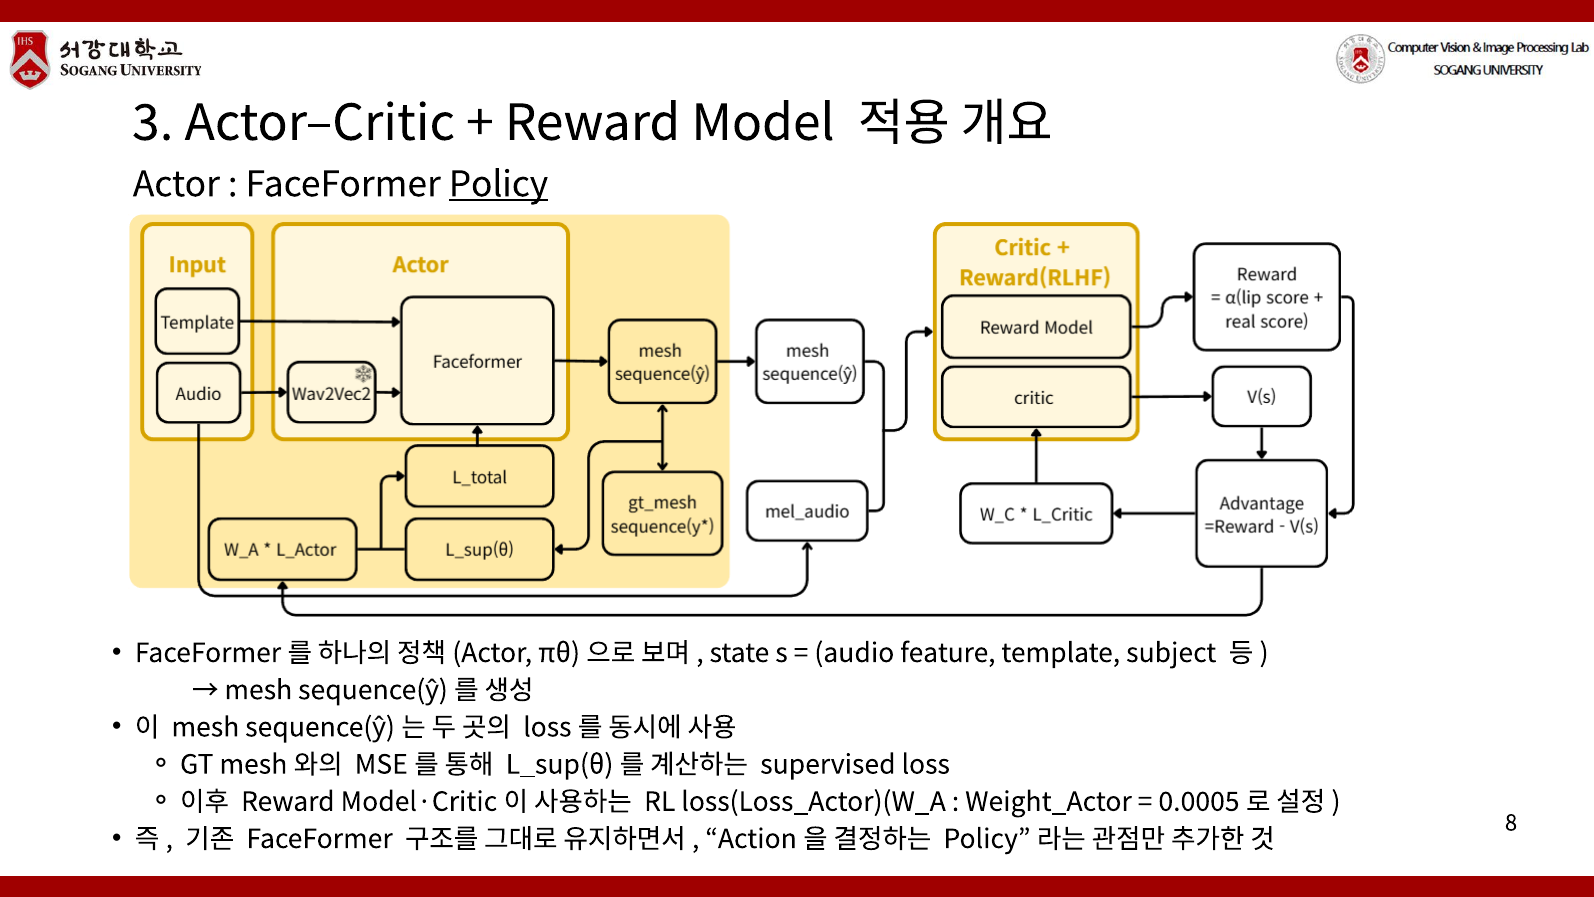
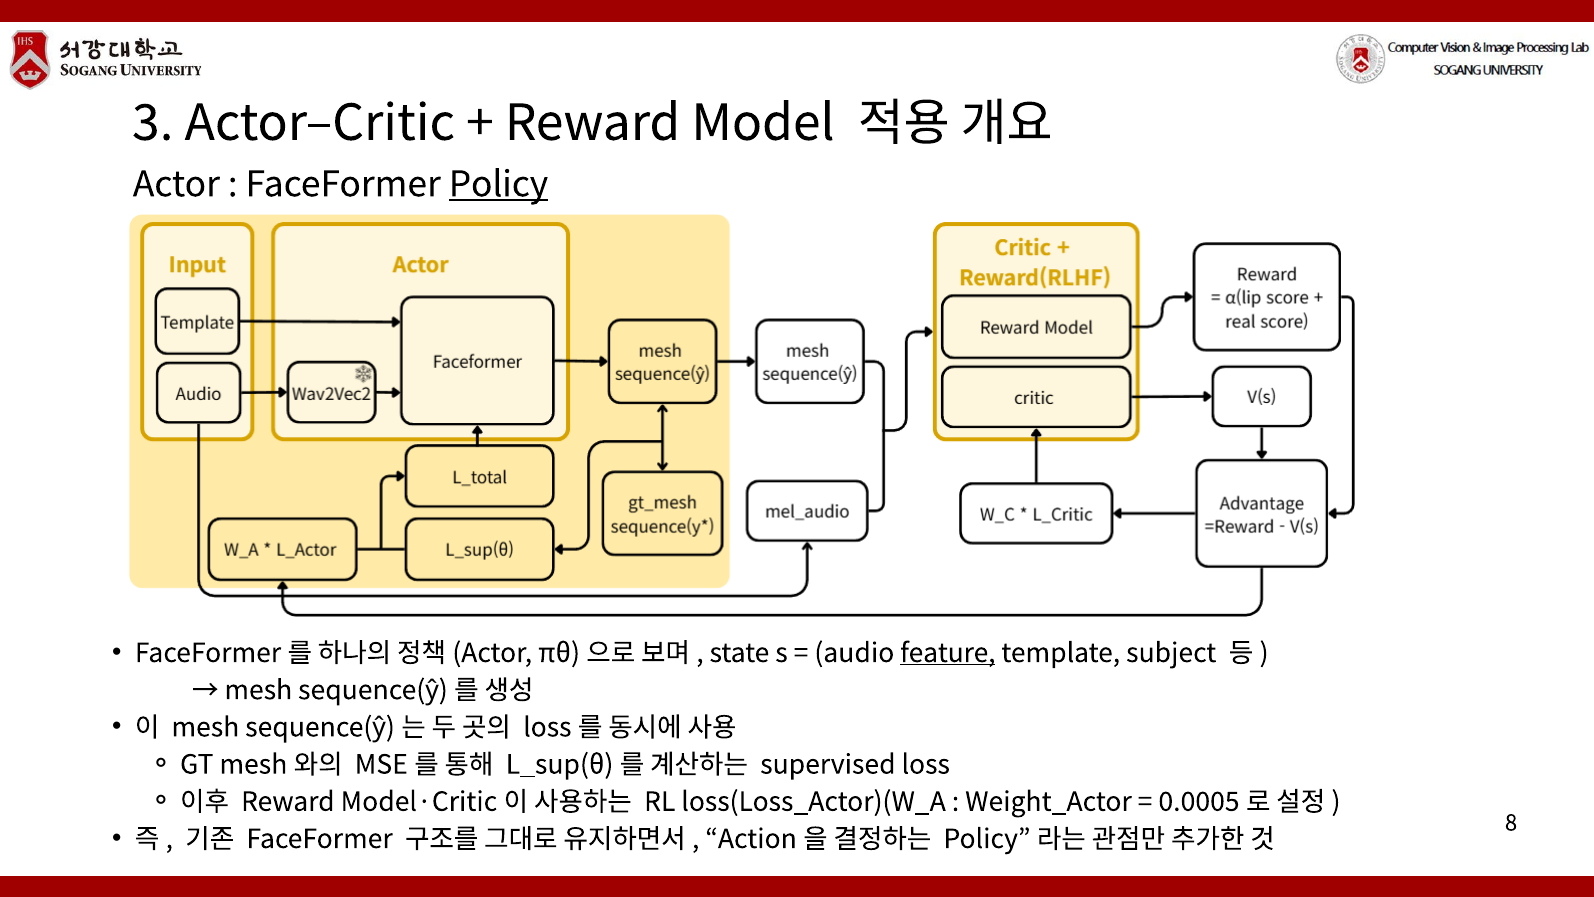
feature underline: none -> present (948, 653)
